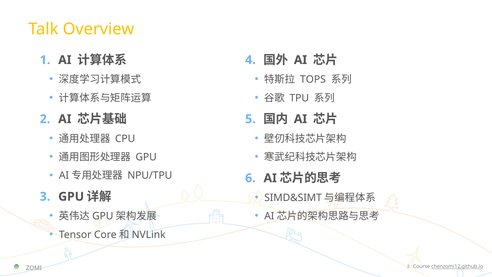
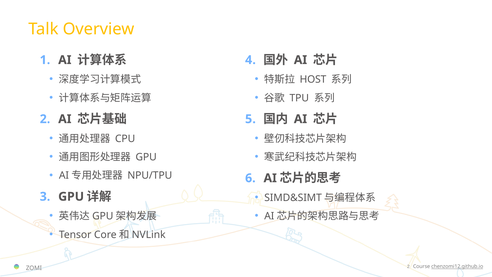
TOPS: TOPS -> HOST (313, 79)
